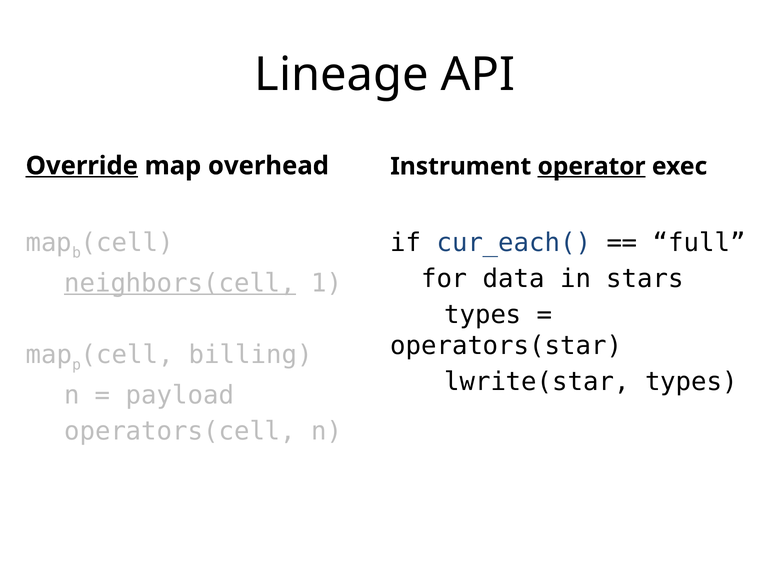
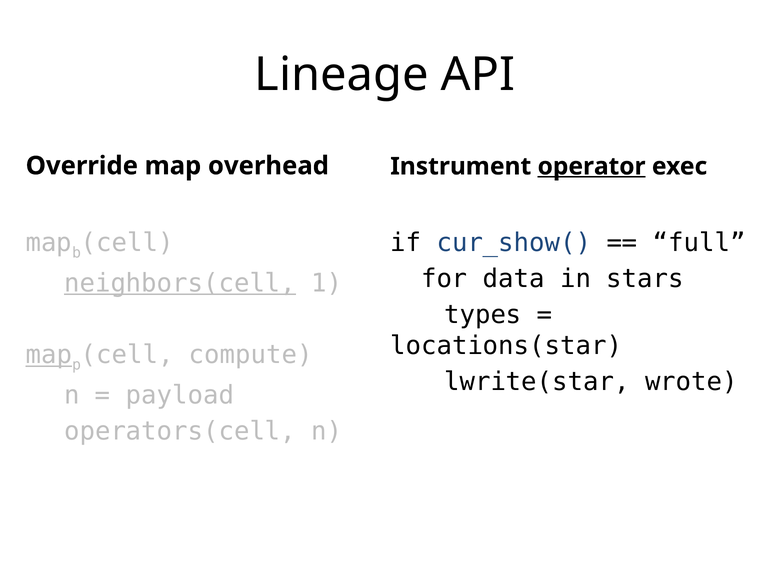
Override underline: present -> none (82, 166)
cur_each(: cur_each( -> cur_show( (514, 243)
operators(star: operators(star -> locations(star (506, 345)
map underline: none -> present (49, 355)
billing: billing -> compute (251, 355)
lwrite(star types: types -> wrote (691, 381)
